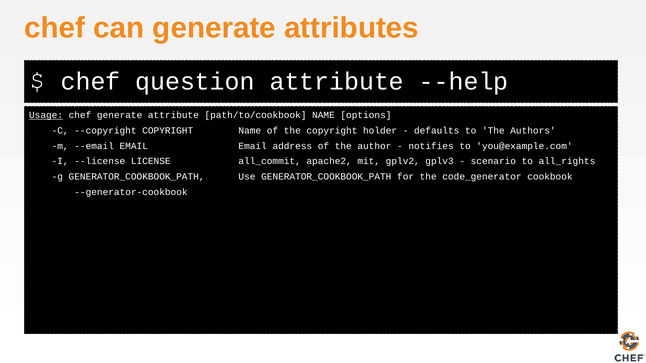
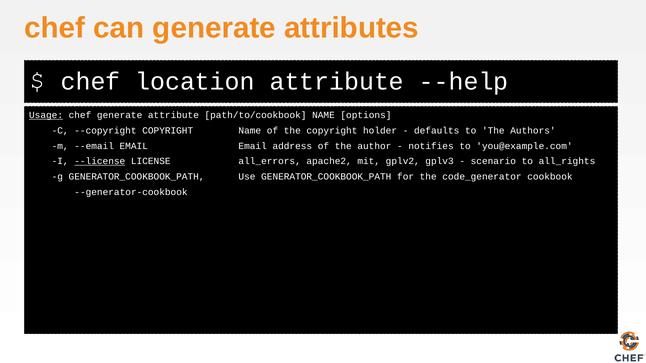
question: question -> location (195, 82)
--license underline: none -> present (100, 161)
all_commit: all_commit -> all_errors (270, 161)
